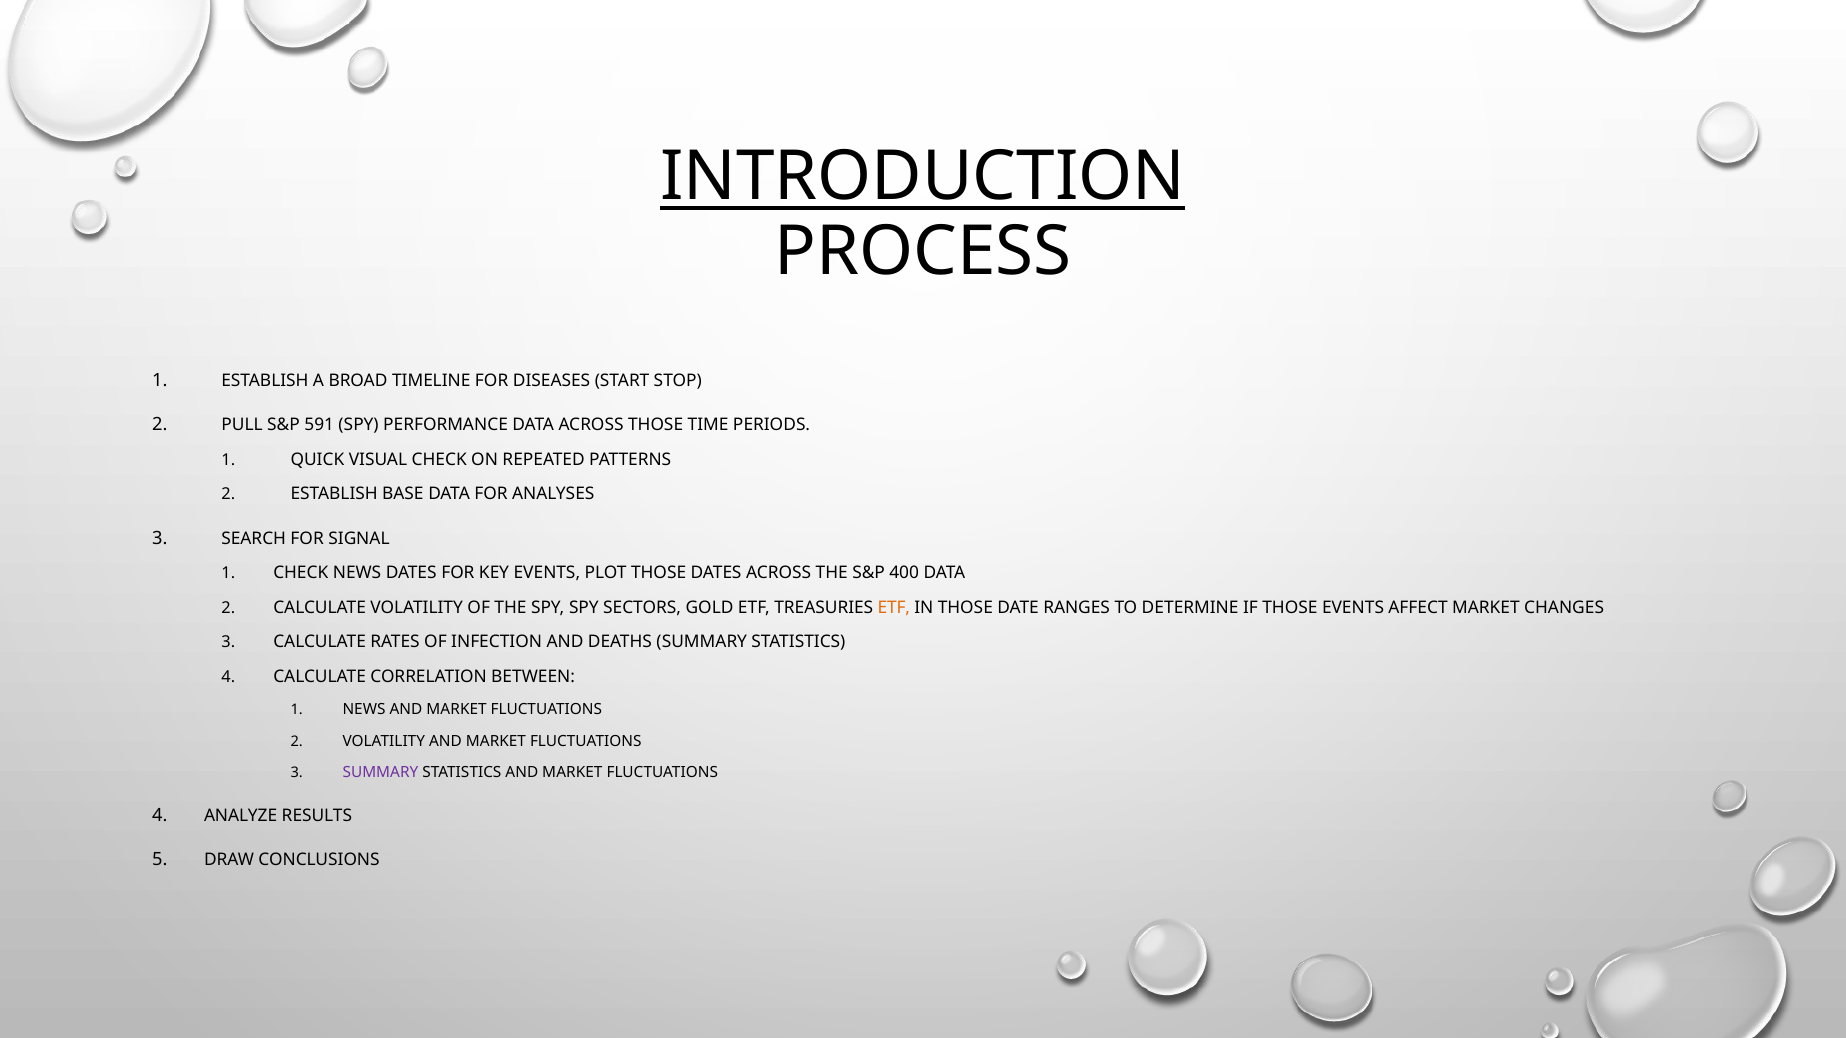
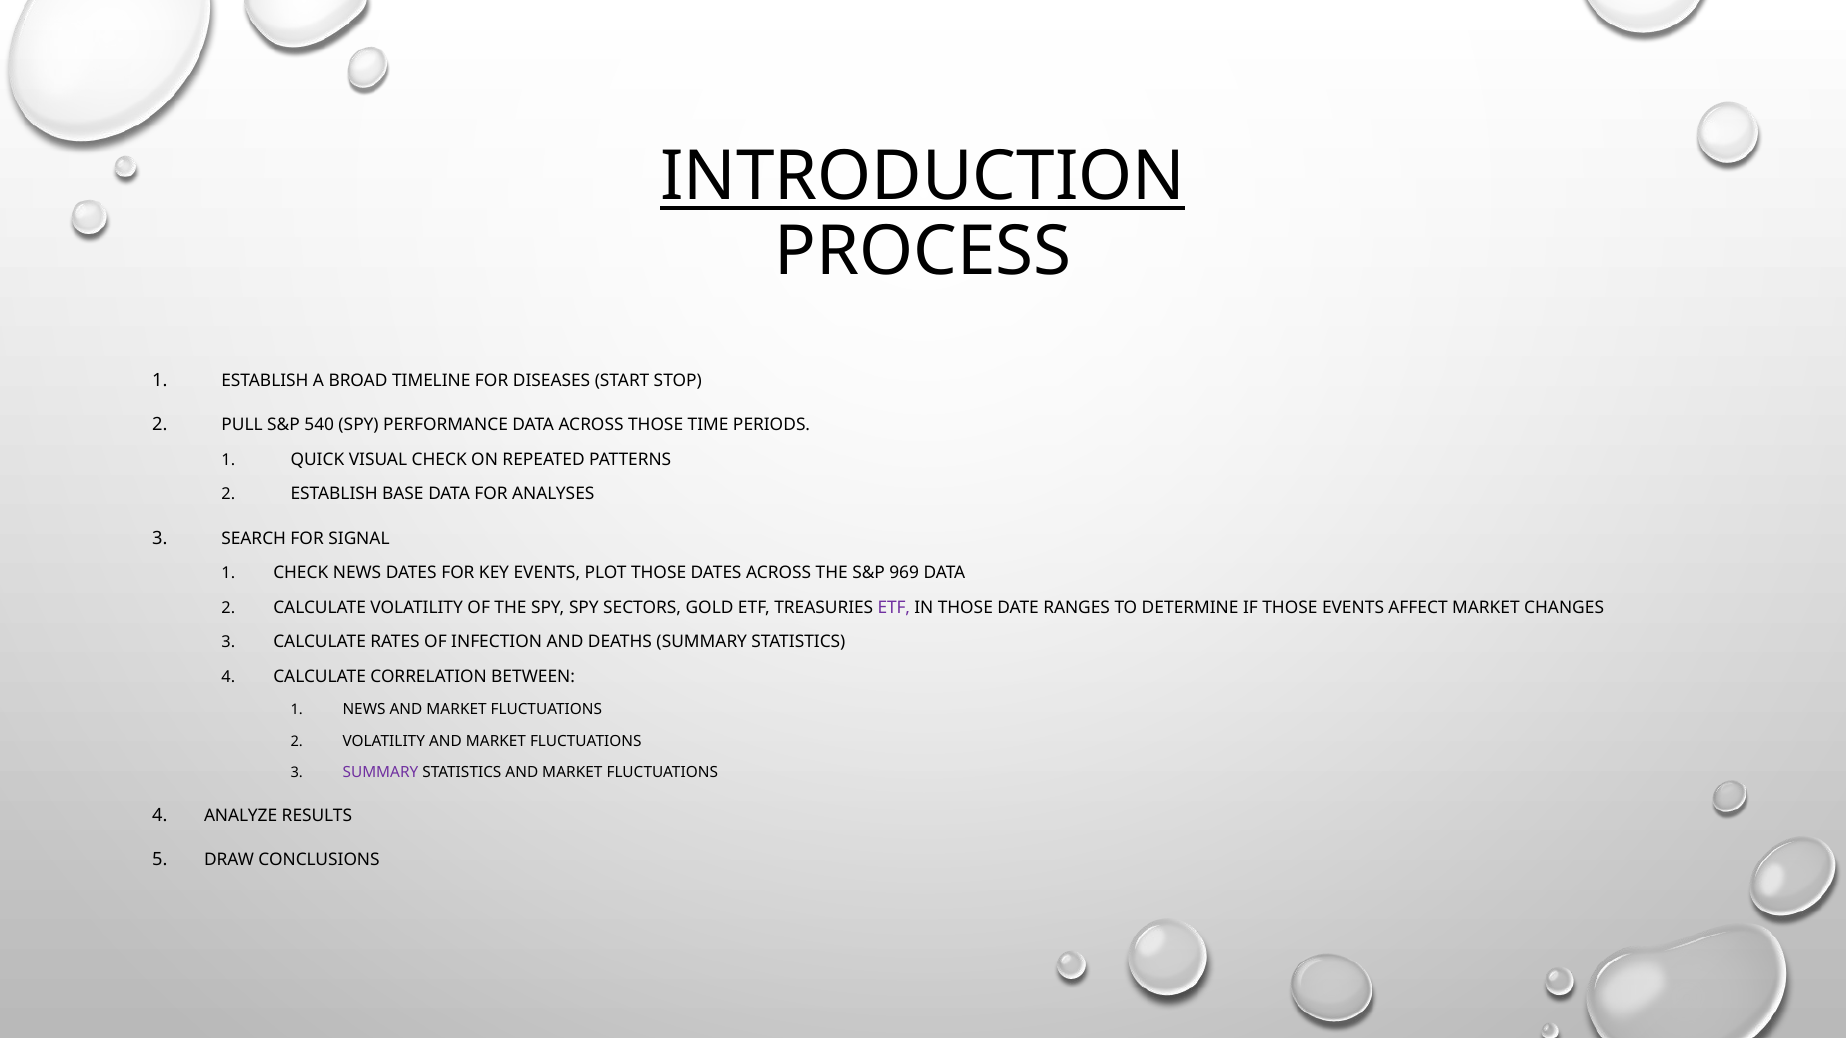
591: 591 -> 540 (319, 425)
400: 400 -> 969 (904, 573)
ETF colour: orange -> purple (894, 608)
